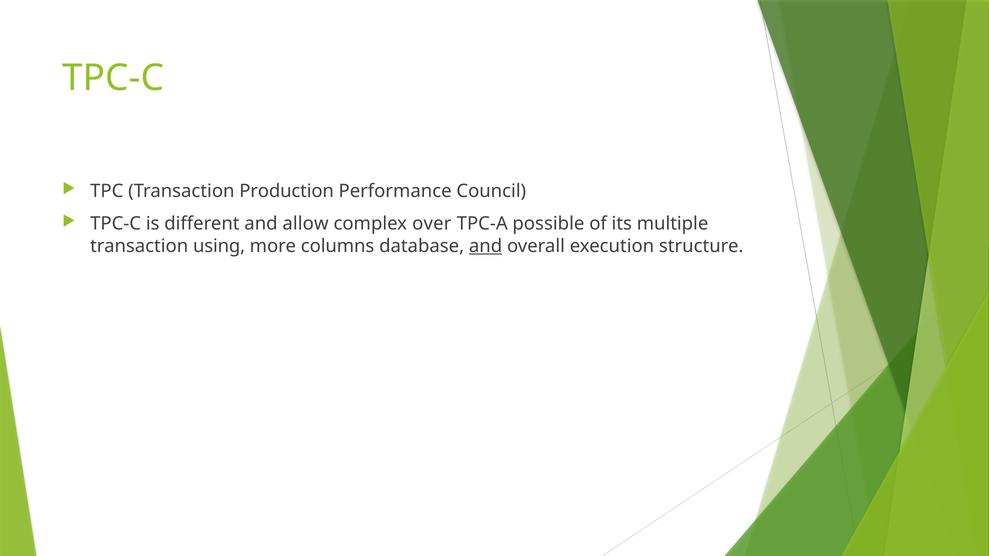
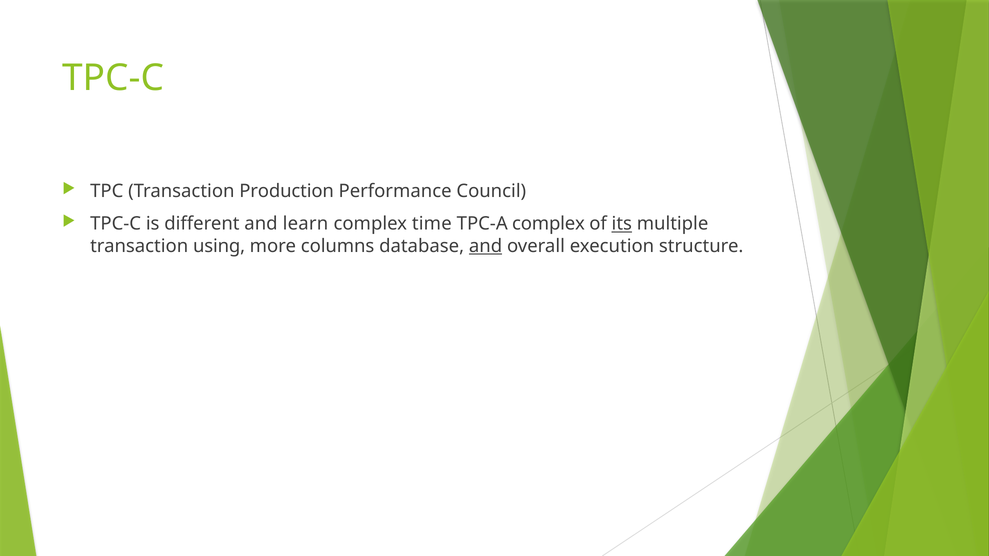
allow: allow -> learn (305, 224)
over: over -> time (432, 224)
TPC-A possible: possible -> complex (549, 224)
its underline: none -> present (622, 224)
